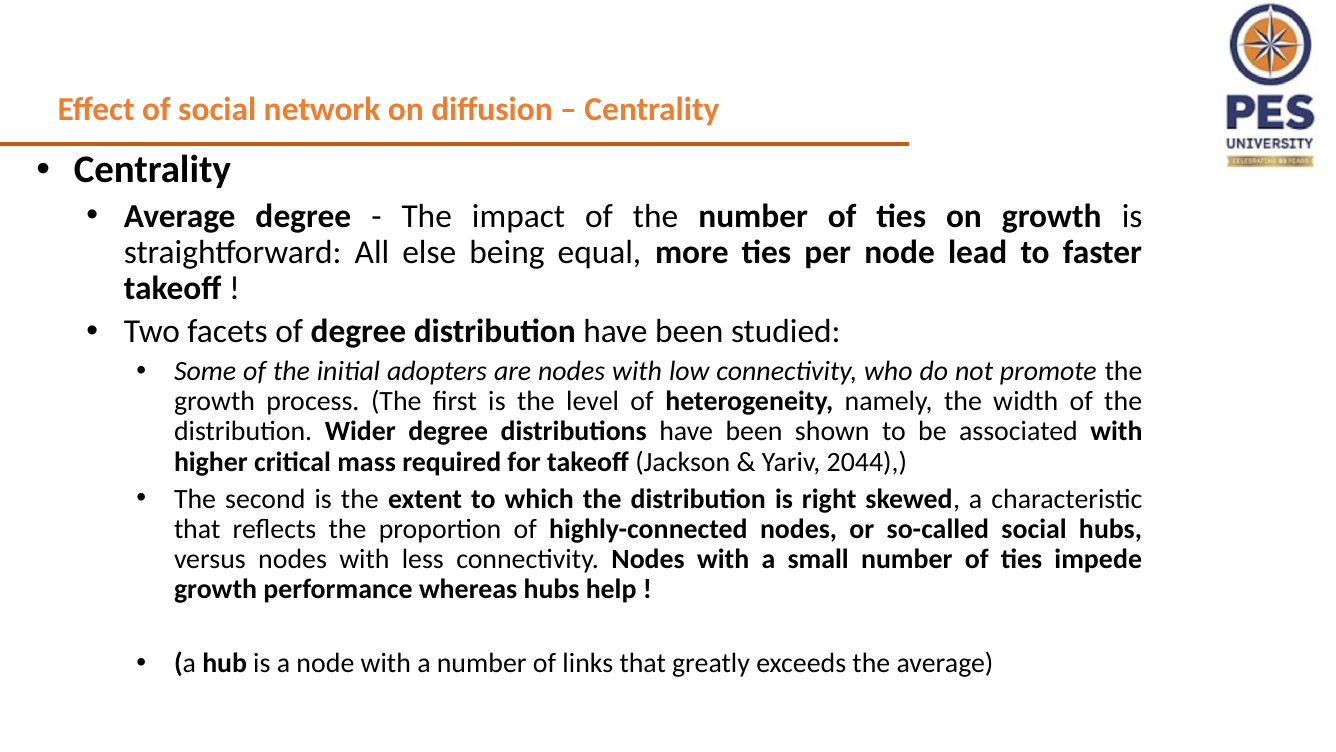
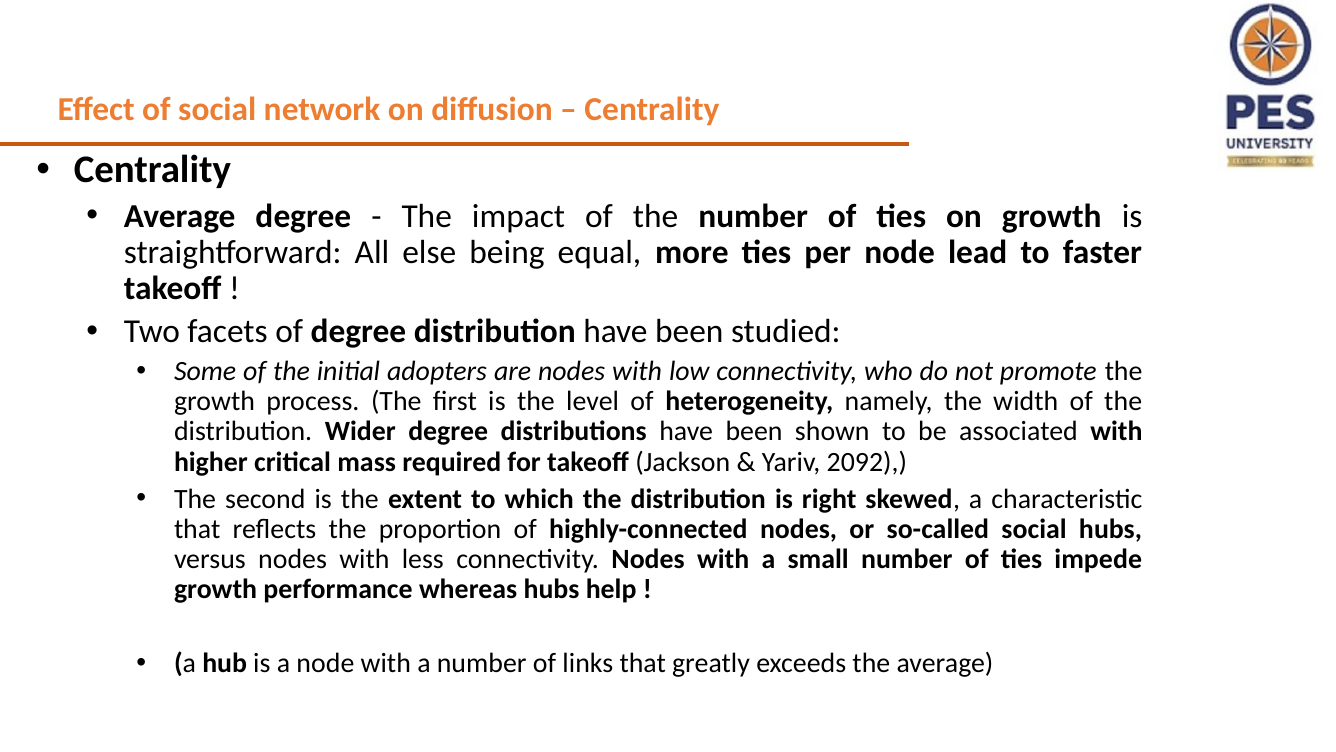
2044: 2044 -> 2092 (867, 462)
